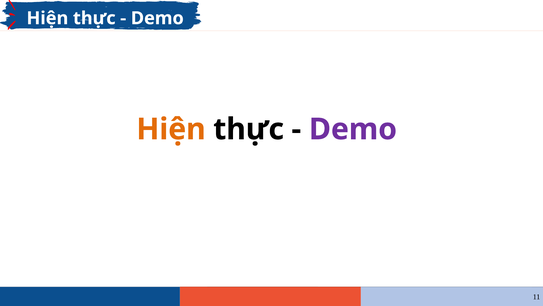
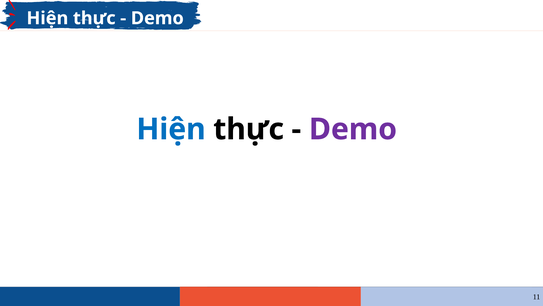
Hiện colour: orange -> blue (171, 129)
